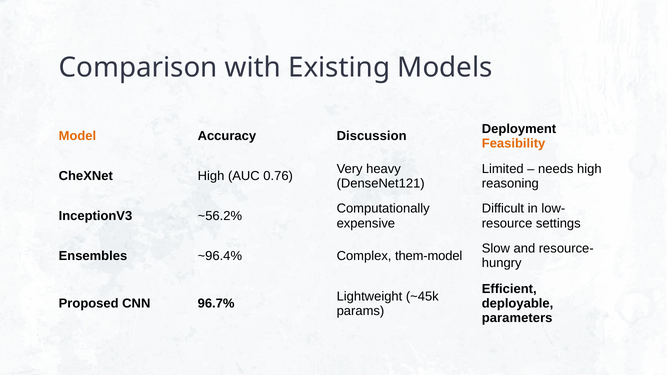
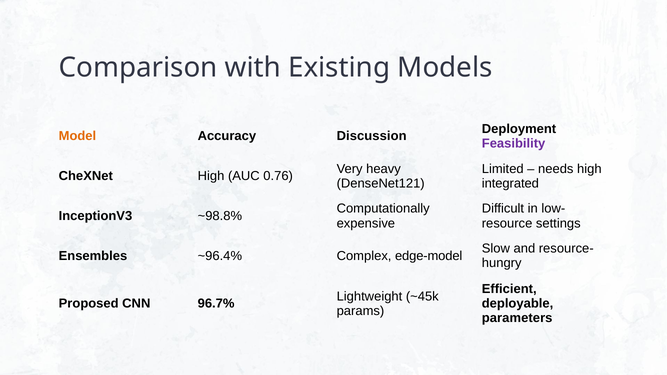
Feasibility colour: orange -> purple (514, 143)
reasoning: reasoning -> integrated (510, 183)
~56.2%: ~56.2% -> ~98.8% (220, 216)
them-model: them-model -> edge-model (429, 256)
